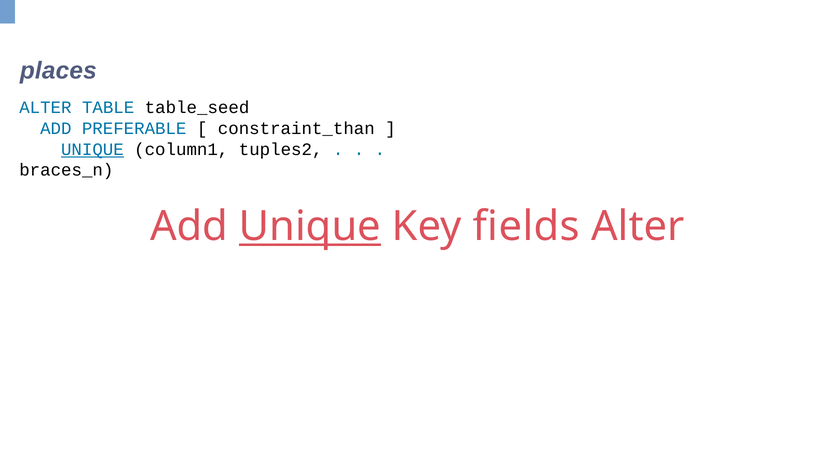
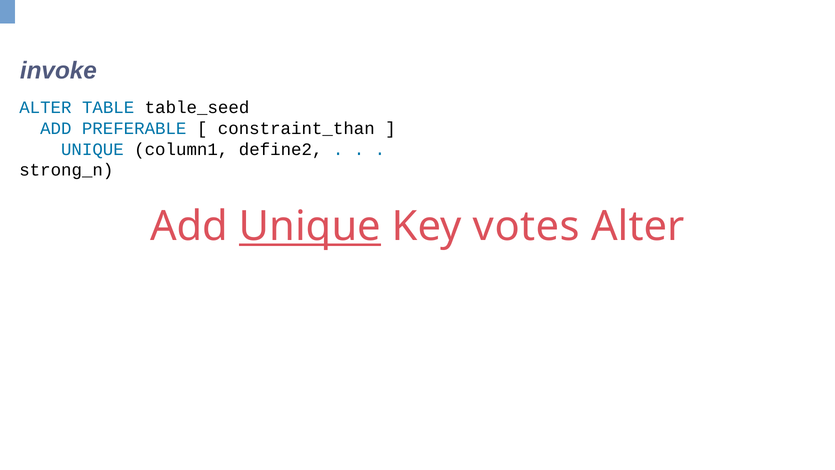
places: places -> invoke (58, 70)
UNIQUE underline: present -> none (92, 149)
tuples2: tuples2 -> define2 (281, 149)
braces_n: braces_n -> strong_n (66, 170)
fields: fields -> votes (526, 226)
